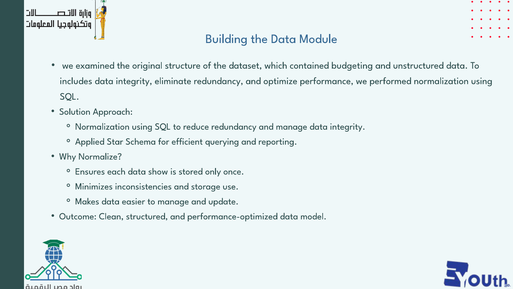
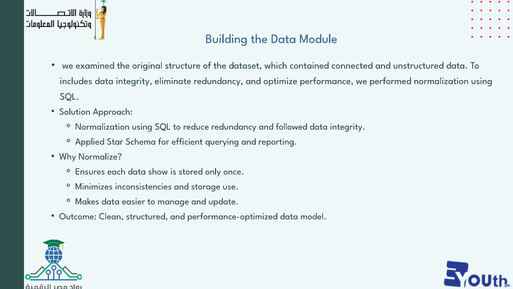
budgeting: budgeting -> connected (352, 65)
and manage: manage -> followed (292, 126)
